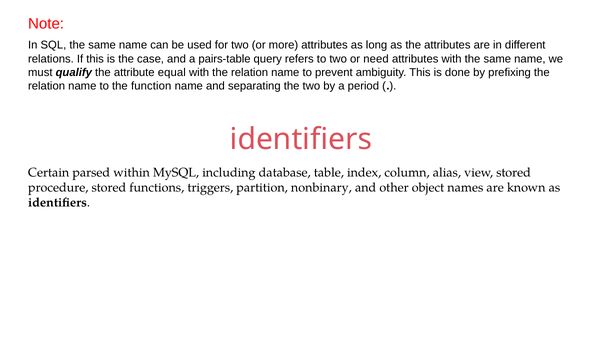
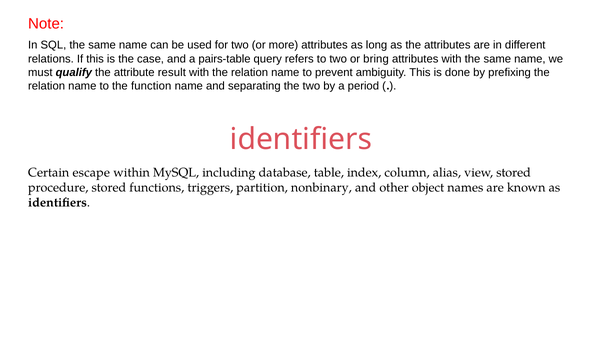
need: need -> bring (376, 59)
equal: equal -> result (172, 72)
parsed: parsed -> escape (91, 172)
